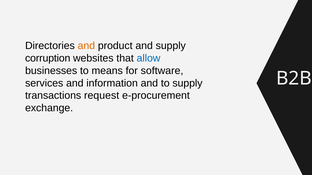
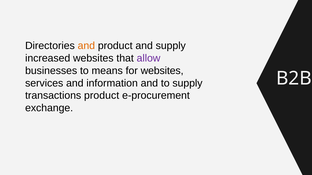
corruption: corruption -> increased (48, 58)
allow colour: blue -> purple (149, 58)
for software: software -> websites (162, 71)
transactions request: request -> product (102, 96)
